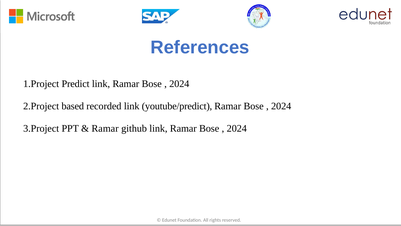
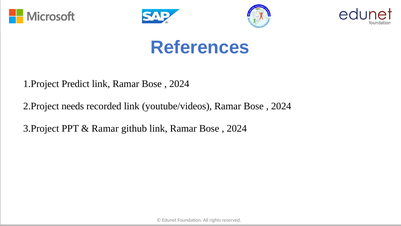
based: based -> needs (73, 106)
youtube/predict: youtube/predict -> youtube/videos (177, 106)
